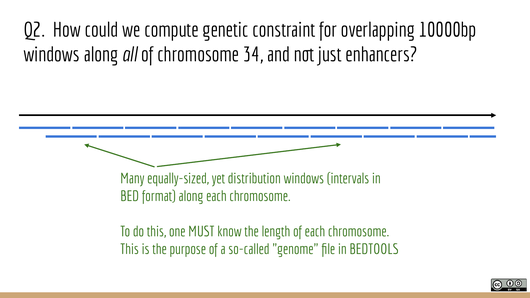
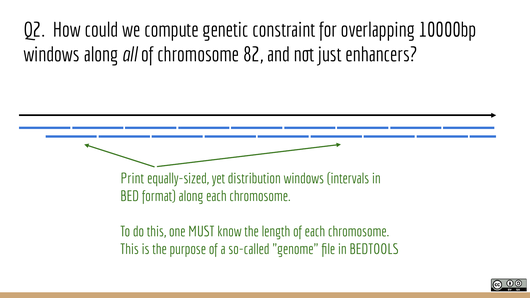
34: 34 -> 82 (253, 55)
Many: Many -> Print (132, 179)
